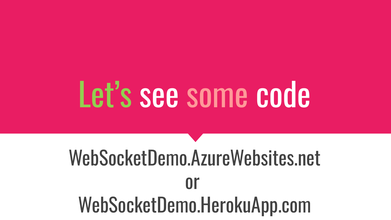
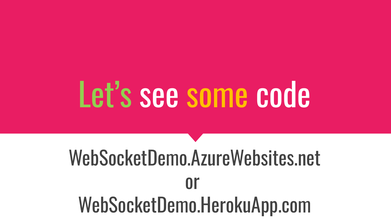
some colour: pink -> yellow (217, 97)
